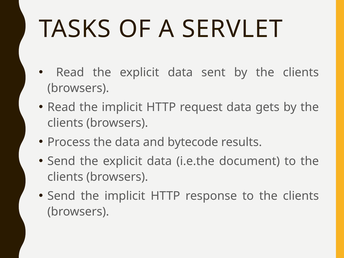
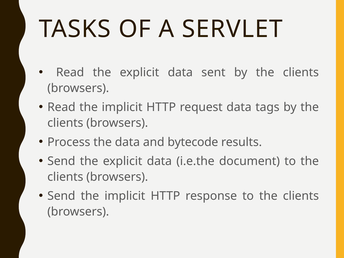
gets: gets -> tags (267, 107)
